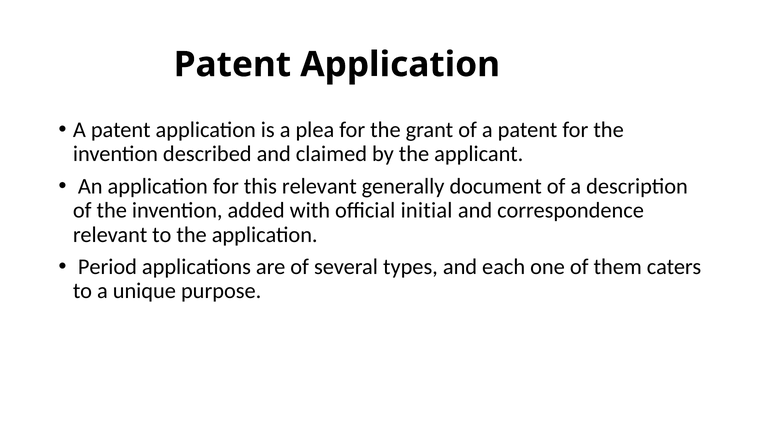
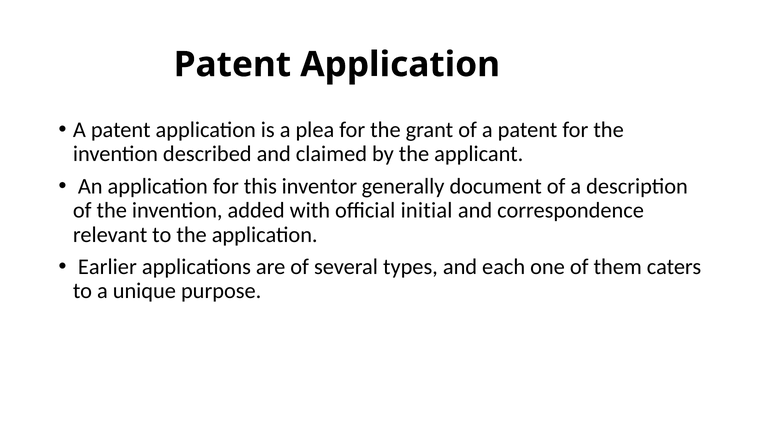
this relevant: relevant -> inventor (319, 186)
Period: Period -> Earlier (107, 267)
